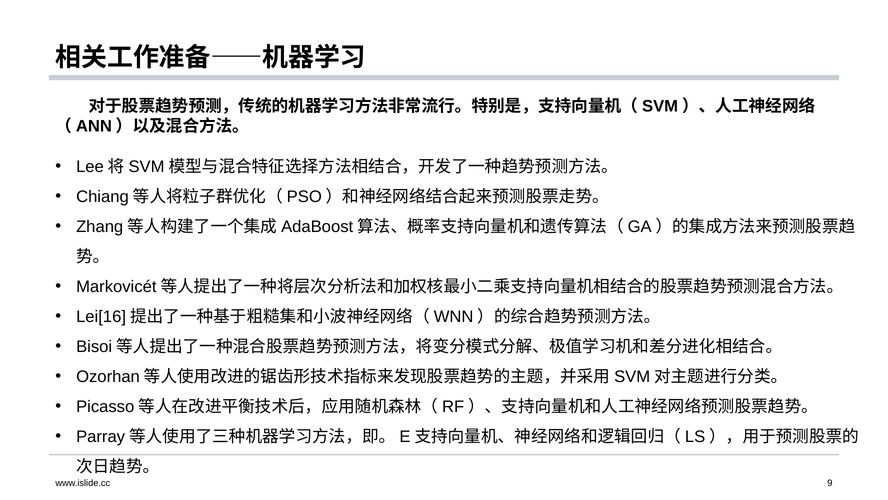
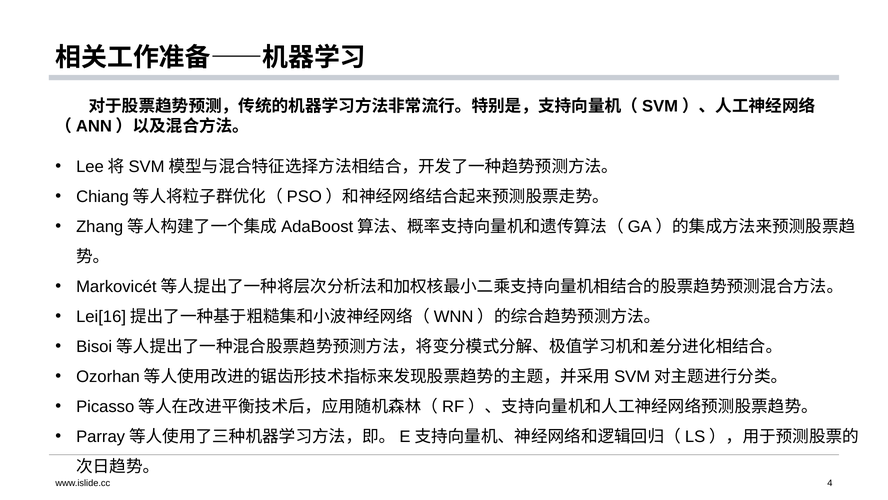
9: 9 -> 4 (830, 483)
